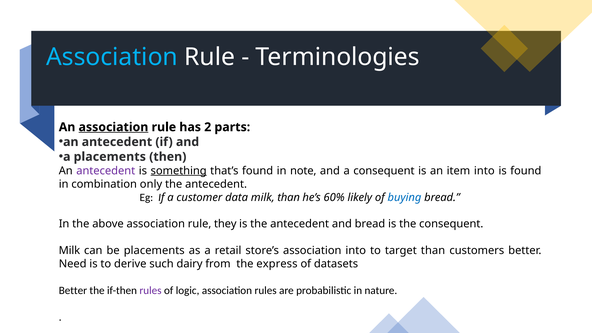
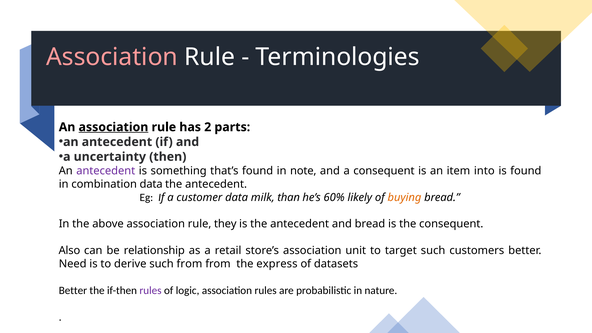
Association colour: light blue -> pink (112, 57)
a placements: placements -> uncertainty (110, 157)
something underline: present -> none (179, 171)
combination only: only -> data (151, 184)
buying colour: blue -> orange (404, 197)
Milk: Milk -> Also (69, 251)
be placements: placements -> relationship (154, 251)
association into: into -> unit (356, 251)
target than: than -> such (433, 251)
such dairy: dairy -> from (189, 264)
